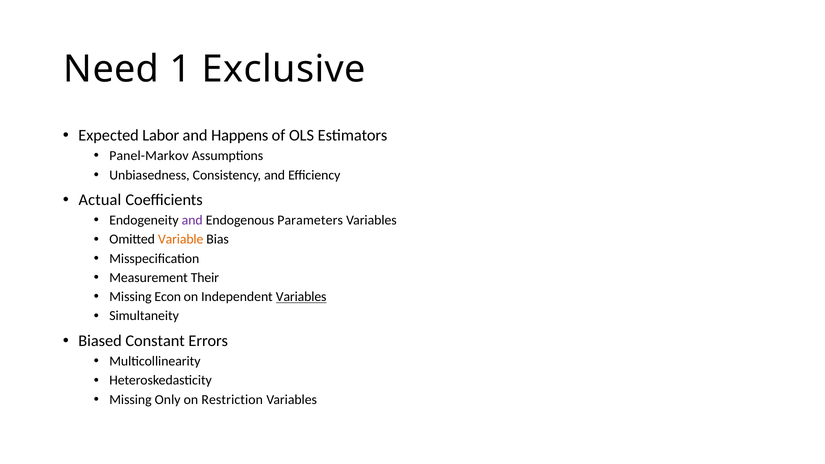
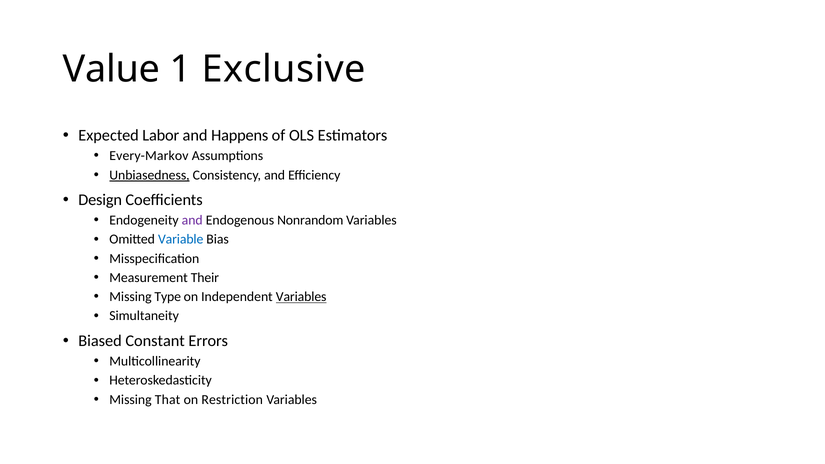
Need: Need -> Value (112, 69)
Panel-Markov: Panel-Markov -> Every-Markov (149, 156)
Unbiasedness underline: none -> present (149, 175)
Actual: Actual -> Design (100, 200)
Parameters: Parameters -> Nonrandom (310, 220)
Variable colour: orange -> blue (181, 239)
Econ: Econ -> Type (168, 297)
Only: Only -> That (168, 400)
